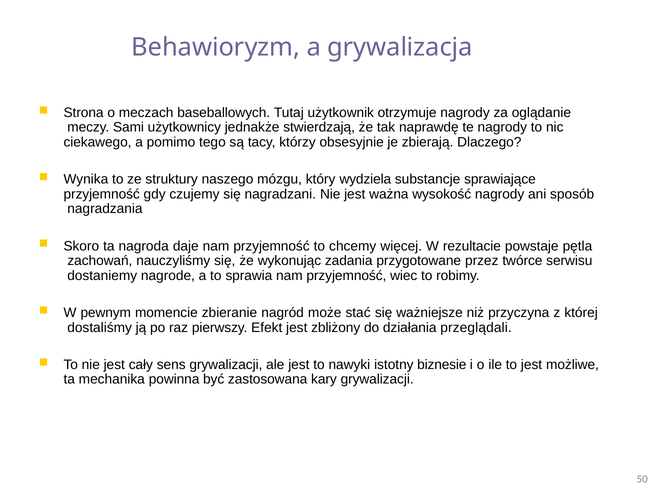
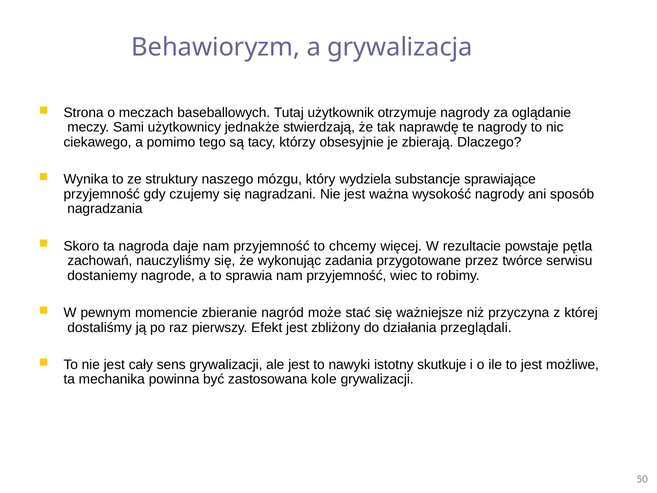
biznesie: biznesie -> skutkuje (442, 364)
kary: kary -> kole (324, 379)
